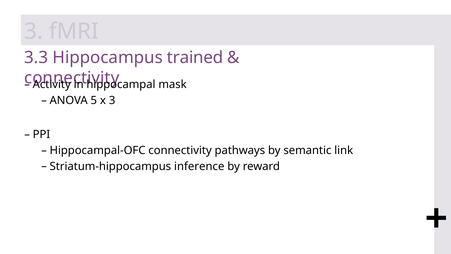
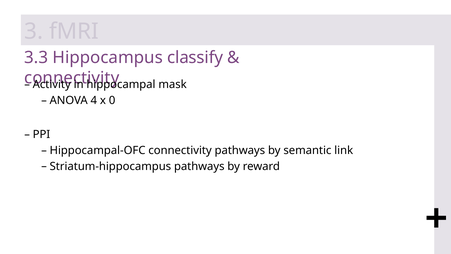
trained: trained -> classify (195, 58)
5: 5 -> 4 (94, 100)
x 3: 3 -> 0 (112, 100)
Striatum-hippocampus inference: inference -> pathways (199, 166)
